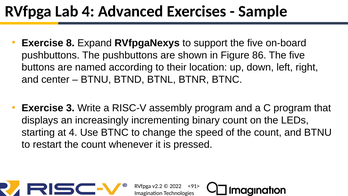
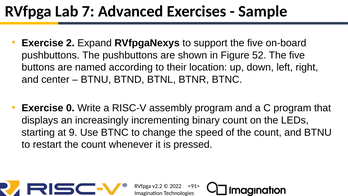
Lab 4: 4 -> 7 (88, 11)
8: 8 -> 2 (70, 43)
86: 86 -> 52 (259, 55)
3: 3 -> 0 (70, 108)
at 4: 4 -> 9 (73, 132)
